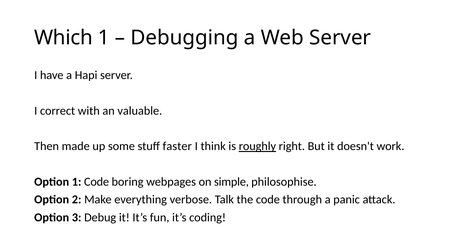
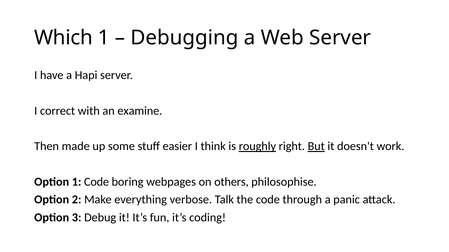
valuable: valuable -> examine (140, 111)
faster: faster -> easier (177, 147)
But underline: none -> present (316, 147)
simple: simple -> others (231, 182)
